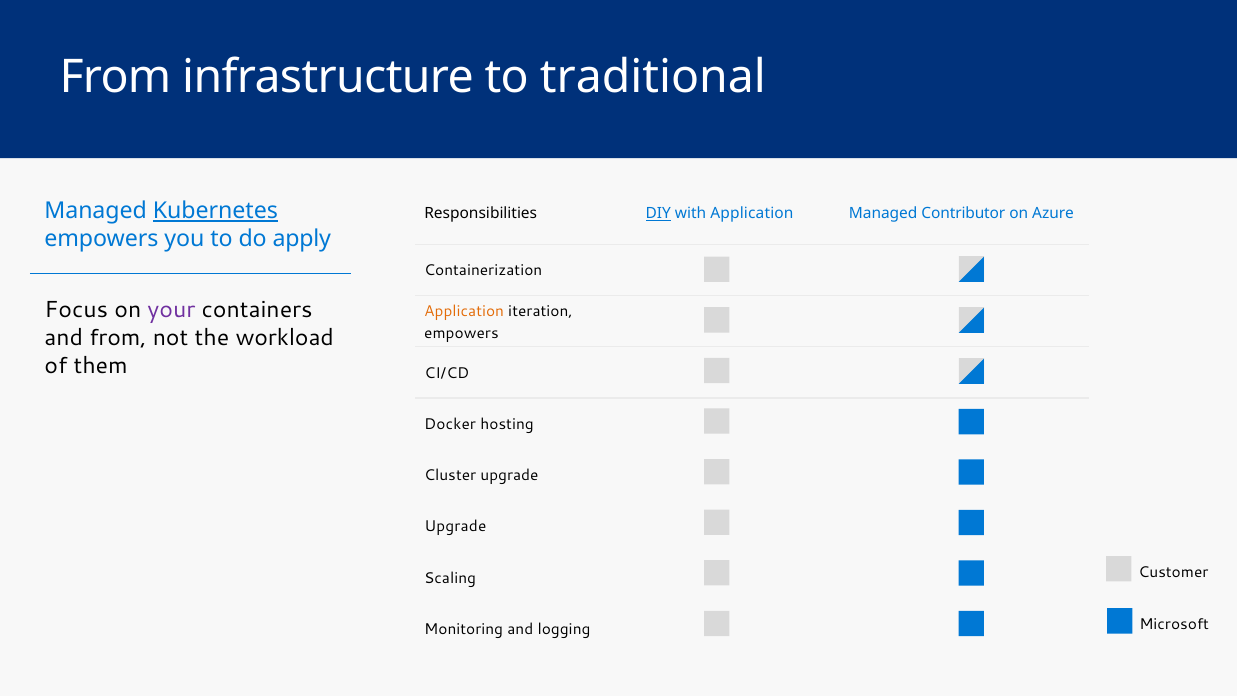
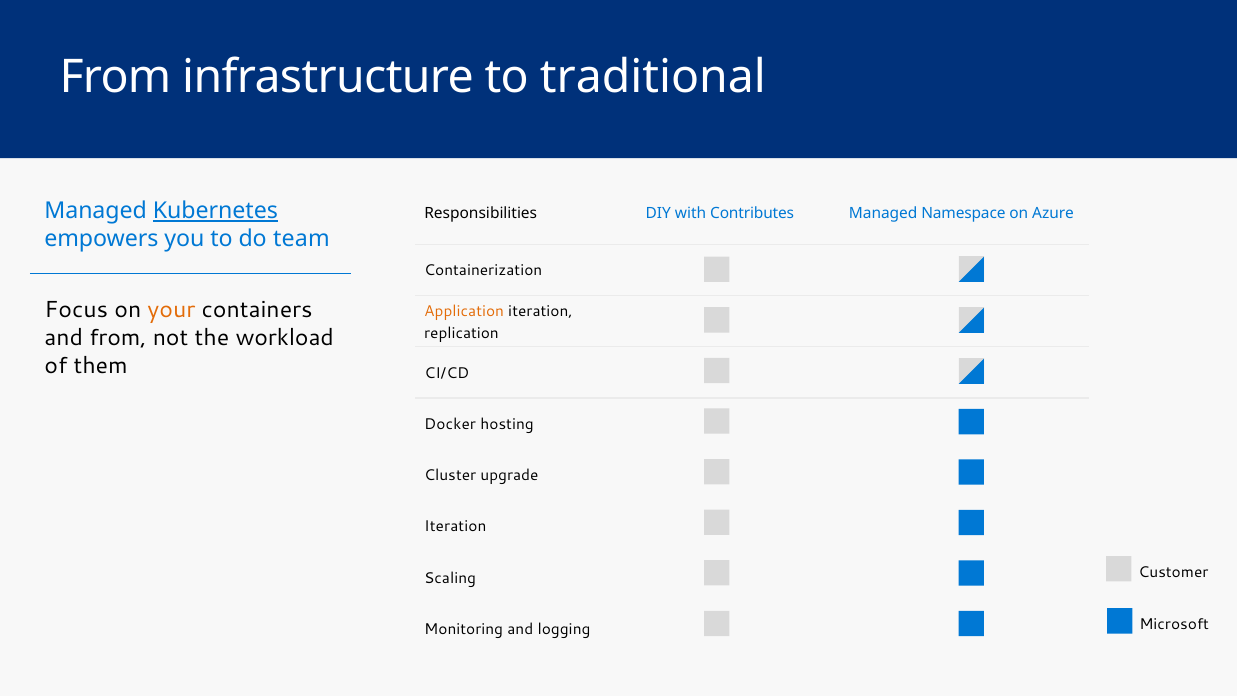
DIY underline: present -> none (658, 213)
with Application: Application -> Contributes (752, 213)
Contributor: Contributor -> Namespace (963, 213)
apply: apply -> team (302, 239)
your colour: purple -> orange (171, 310)
empowers: empowers -> replication (462, 334)
Upgrade: Upgrade -> Iteration (455, 527)
